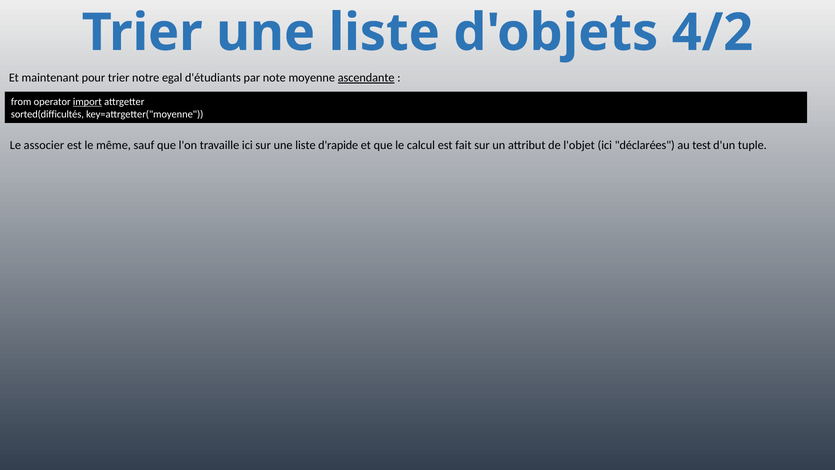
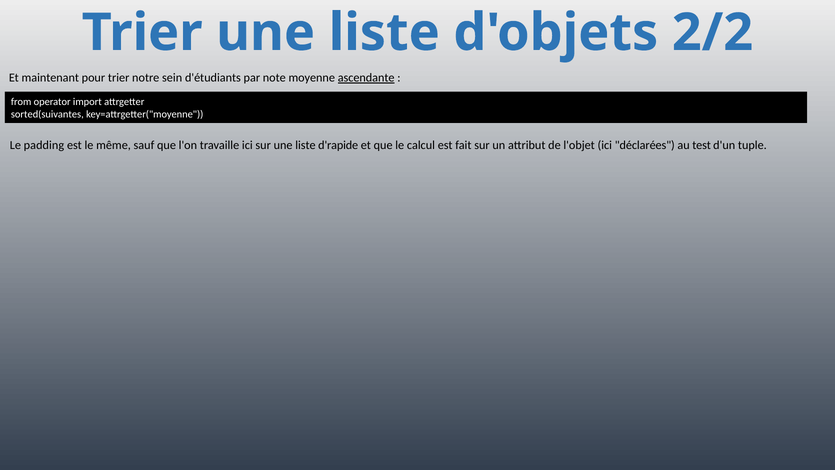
4/2: 4/2 -> 2/2 (712, 33)
egal: egal -> sein (172, 78)
import underline: present -> none (87, 102)
sorted(difficultés: sorted(difficultés -> sorted(suivantes (47, 114)
associer: associer -> padding (44, 145)
